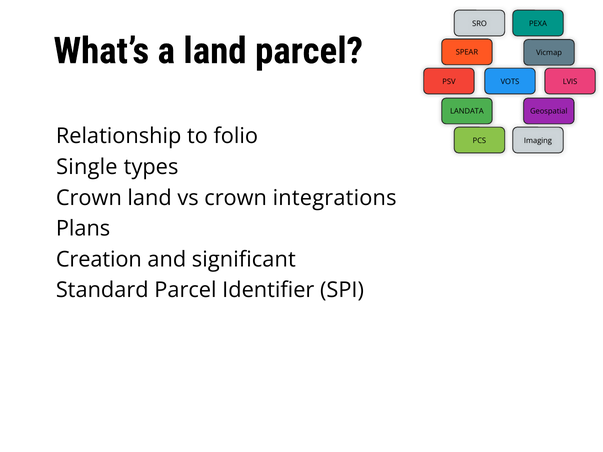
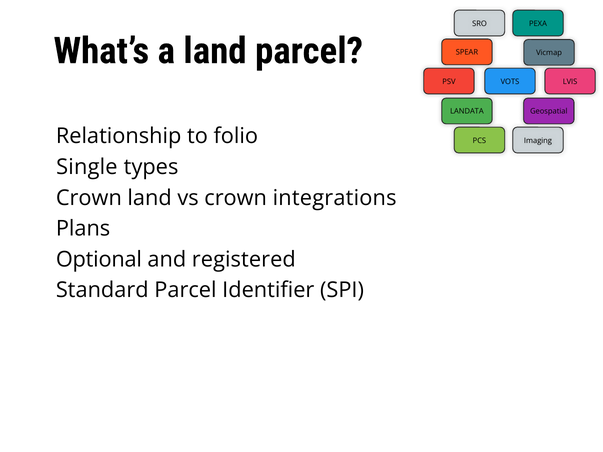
Creation: Creation -> Optional (99, 260)
significant: significant -> registered (244, 260)
